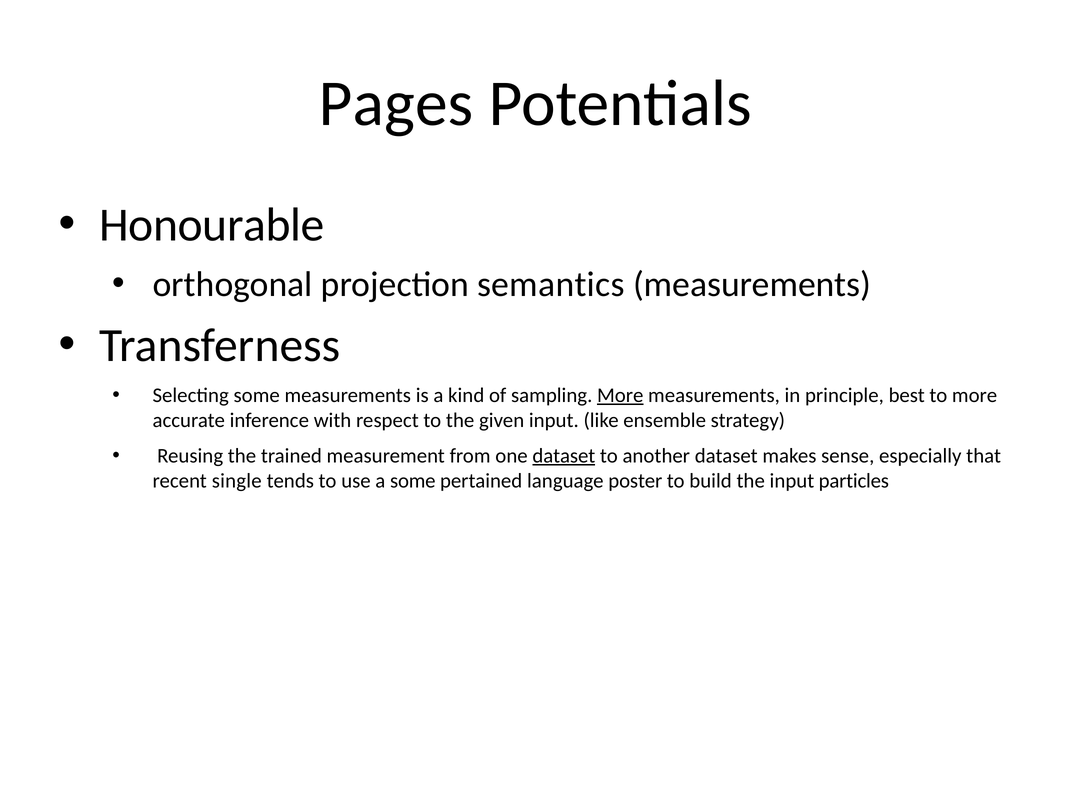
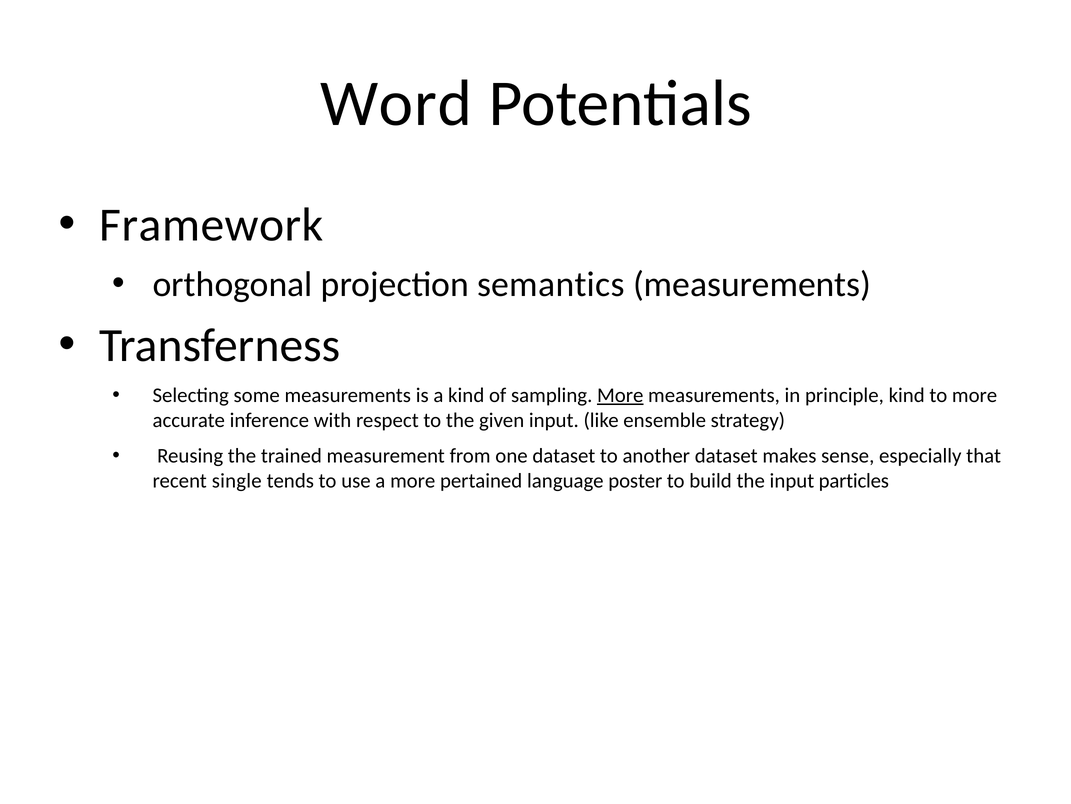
Pages: Pages -> Word (396, 104)
Honourable: Honourable -> Framework (211, 225)
principle best: best -> kind (907, 395)
dataset underline: present -> none (564, 455)
a some: some -> more (413, 480)
